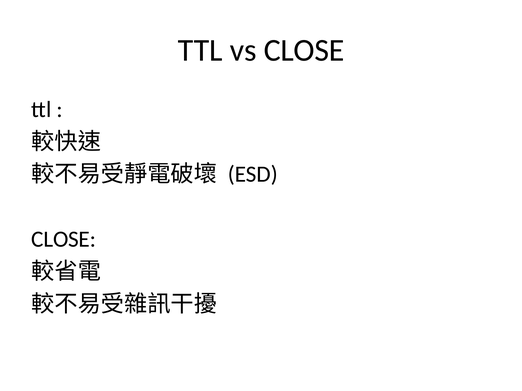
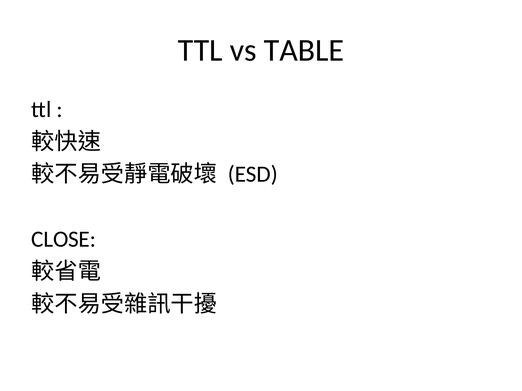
vs CLOSE: CLOSE -> TABLE (304, 51)
